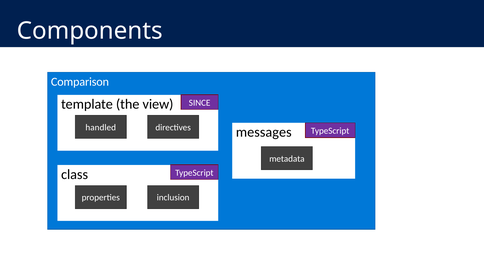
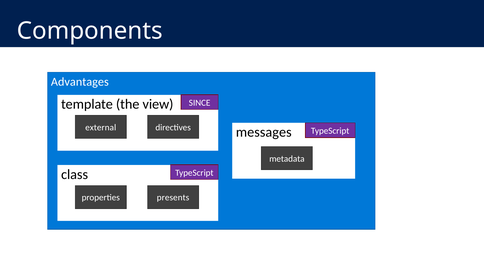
Comparison: Comparison -> Advantages (80, 82)
handled: handled -> external (101, 128)
inclusion: inclusion -> presents (173, 198)
